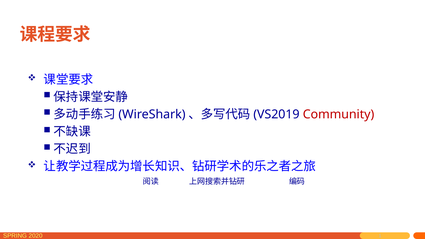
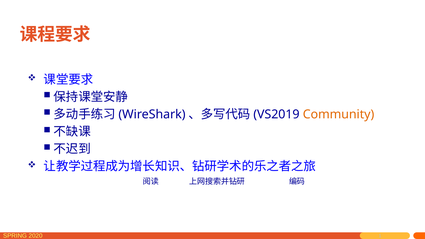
Community colour: red -> orange (339, 114)
